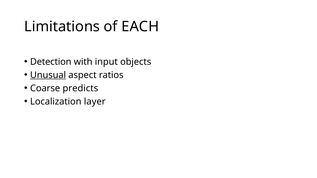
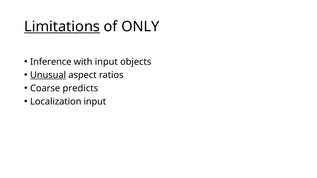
Limitations underline: none -> present (62, 27)
EACH: EACH -> ONLY (140, 27)
Detection: Detection -> Inference (51, 62)
Localization layer: layer -> input (95, 102)
